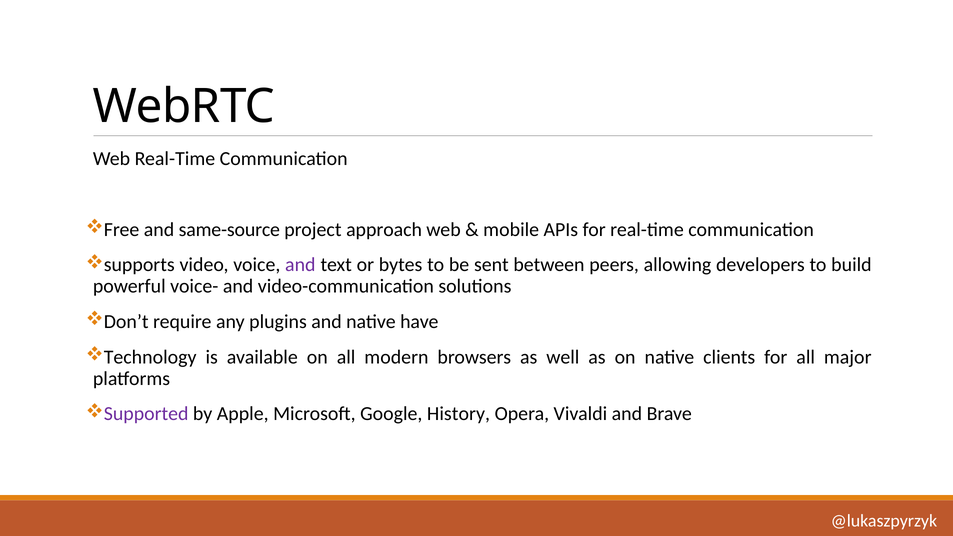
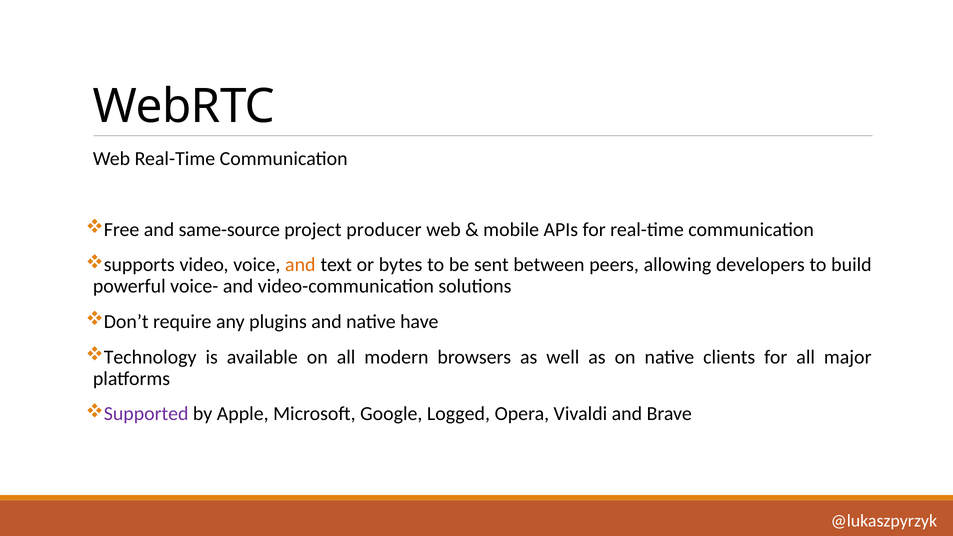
approach: approach -> producer (384, 230)
and colour: purple -> orange (300, 265)
History: History -> Logged (458, 414)
